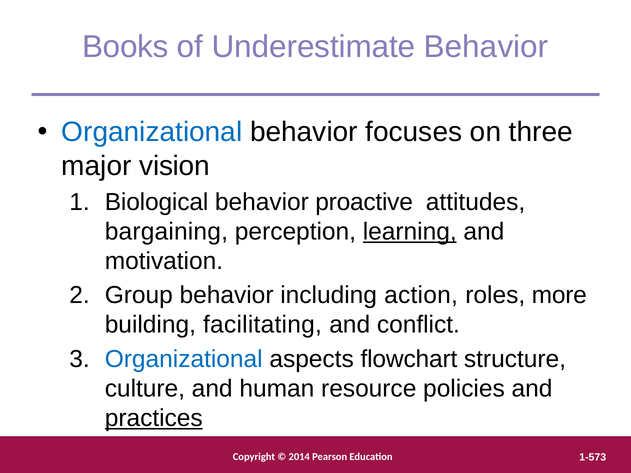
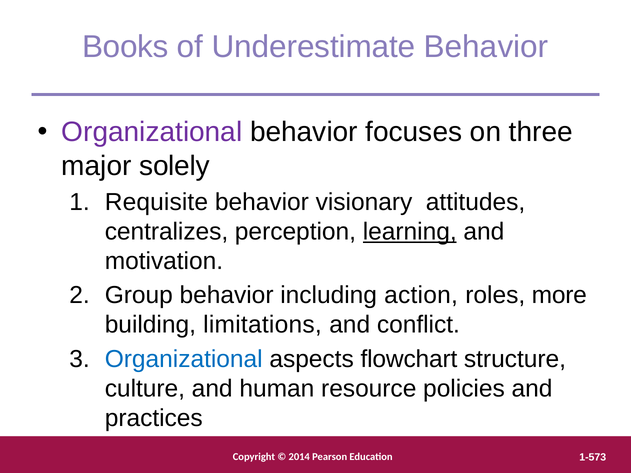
Organizational colour: blue -> purple (152, 132)
vision: vision -> solely (175, 166)
Biological: Biological -> Requisite (156, 202)
proactive: proactive -> visionary (364, 202)
bargaining: bargaining -> centralizes (166, 232)
facilitating: facilitating -> limitations (262, 325)
practices underline: present -> none (154, 418)
